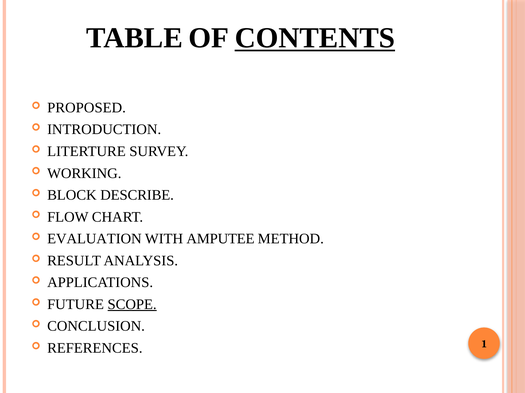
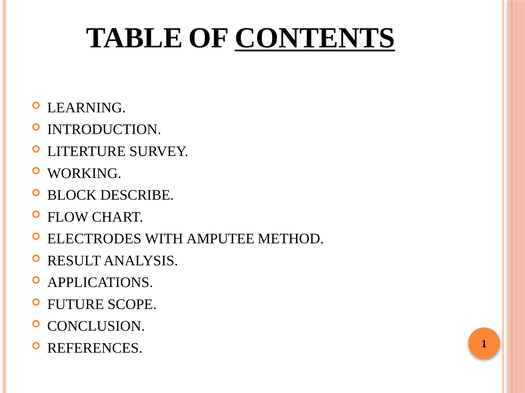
PROPOSED: PROPOSED -> LEARNING (87, 108)
EVALUATION: EVALUATION -> ELECTRODES (94, 239)
SCOPE underline: present -> none (132, 305)
